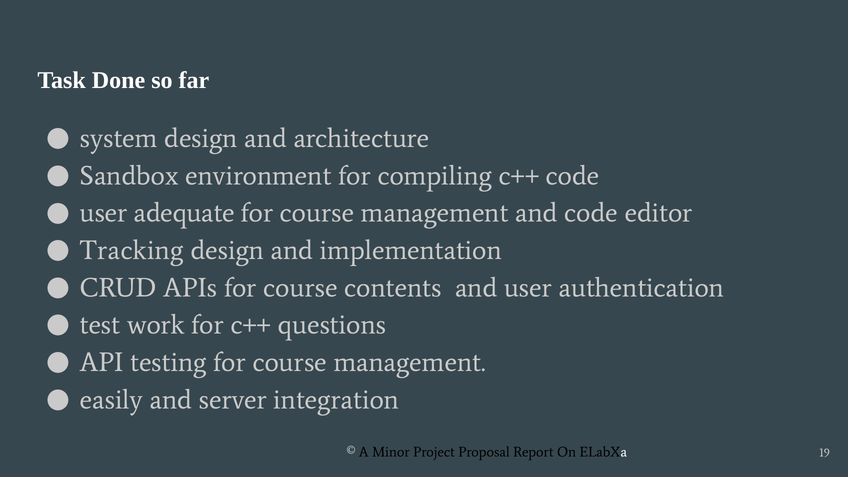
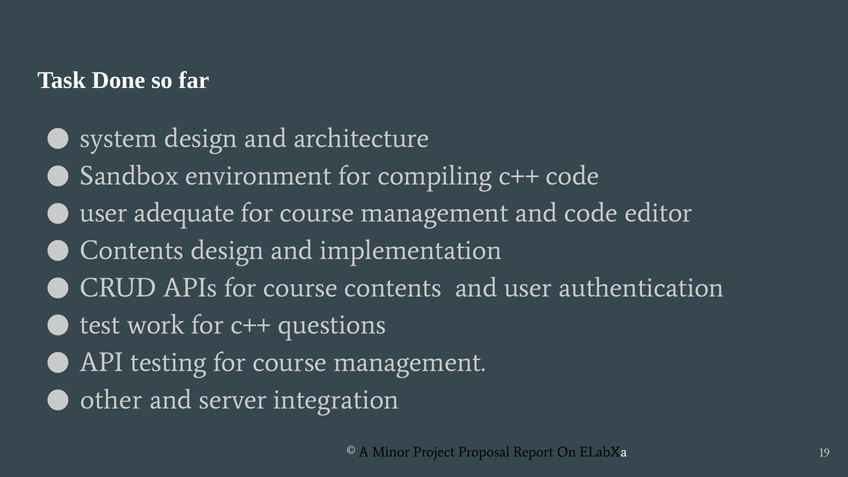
Tracking: Tracking -> Contents (132, 250)
easily: easily -> other (111, 400)
